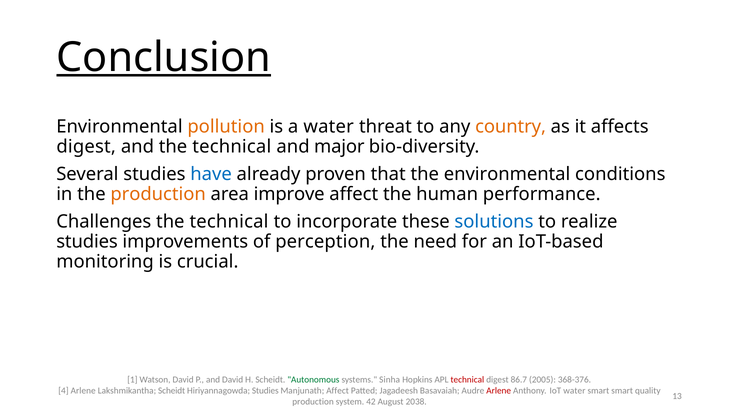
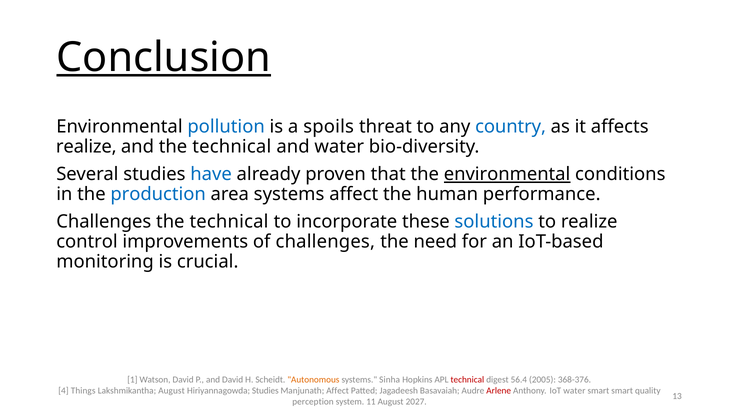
pollution colour: orange -> blue (226, 127)
a water: water -> spoils (329, 127)
country colour: orange -> blue (511, 127)
digest: digest -> realize (86, 147)
and major: major -> water (339, 147)
environmental underline: none -> present (507, 174)
production colour: orange -> blue (158, 194)
area improve: improve -> systems (289, 194)
studies: studies -> control (87, 242)
of perception: perception -> challenges (325, 242)
Autonomous colour: green -> orange (313, 380)
86.7: 86.7 -> 56.4 (519, 380)
4 Arlene: Arlene -> Things (83, 391)
Lakshmikantha Scheidt: Scheidt -> August (172, 391)
production: production -> perception (313, 402)
42: 42 -> 11 (371, 402)
2038: 2038 -> 2027 (416, 402)
